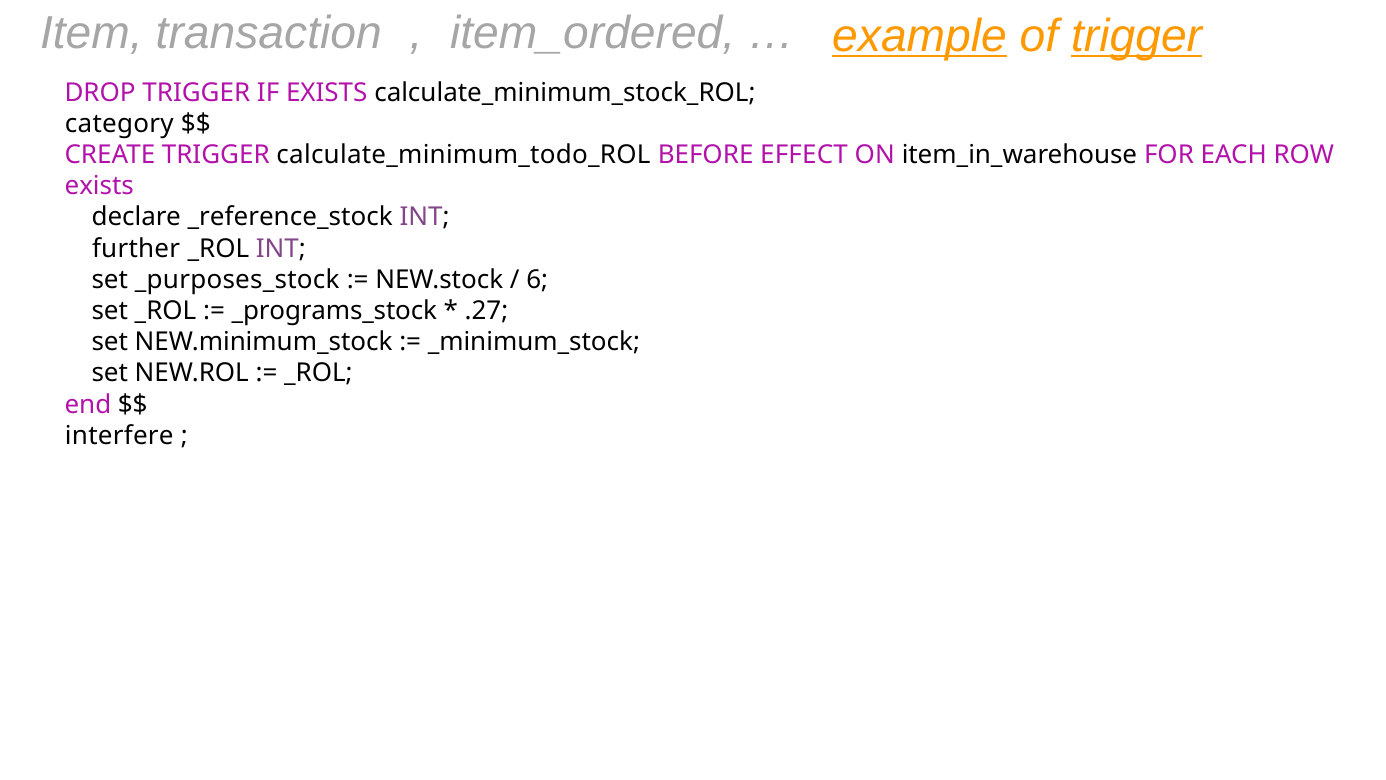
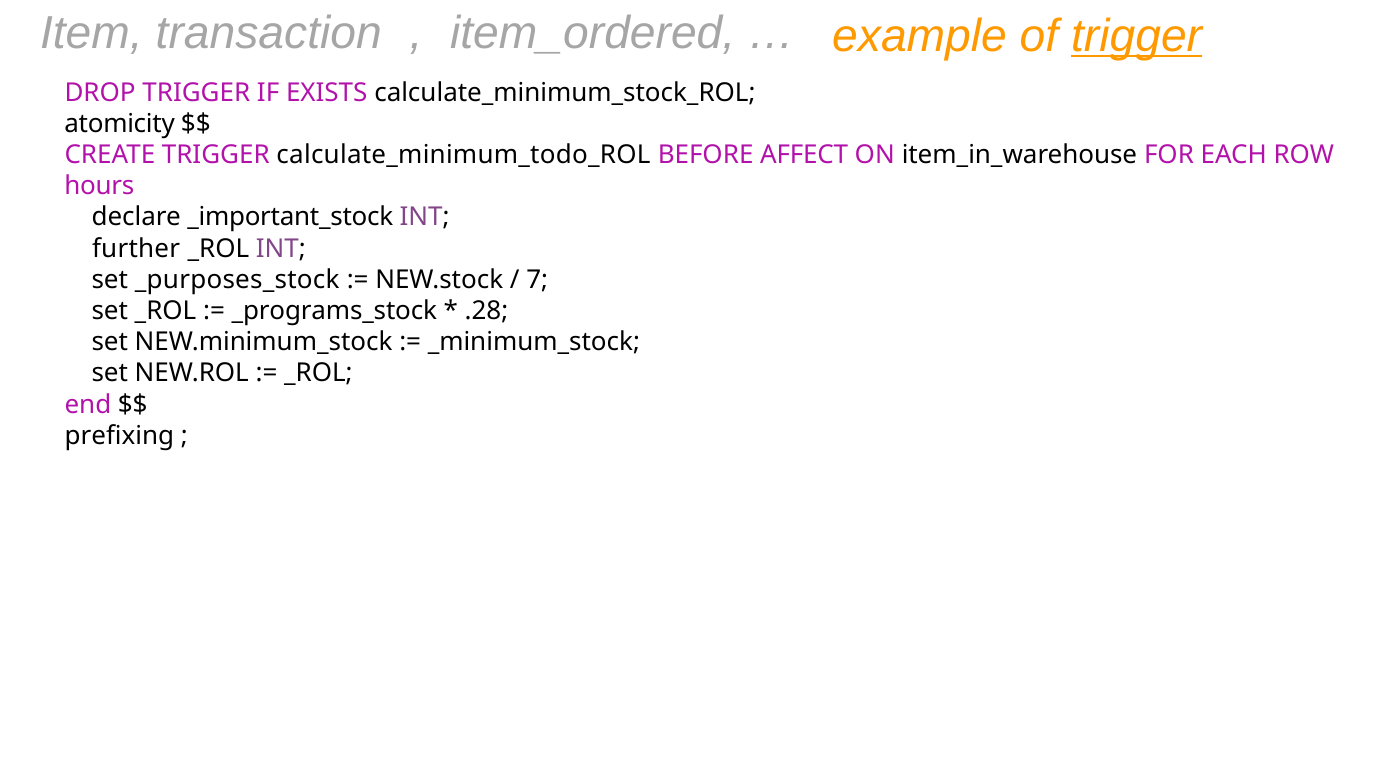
example underline: present -> none (920, 36)
category: category -> atomicity (120, 124)
EFFECT: EFFECT -> AFFECT (804, 155)
exists: exists -> hours (99, 186)
_reference_stock: _reference_stock -> _important_stock (290, 217)
6: 6 -> 7 (537, 280)
.27: .27 -> .28 (486, 311)
interfere: interfere -> prefixing (119, 436)
